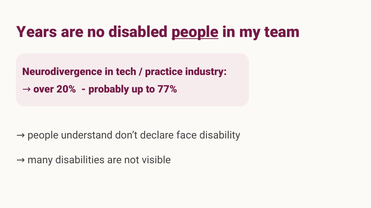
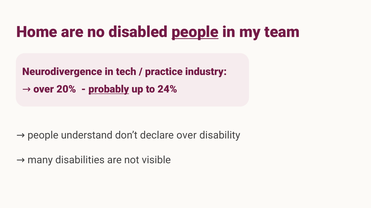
Years: Years -> Home (37, 32)
probably underline: none -> present (109, 90)
77%: 77% -> 24% (167, 90)
face: face -> over (187, 136)
